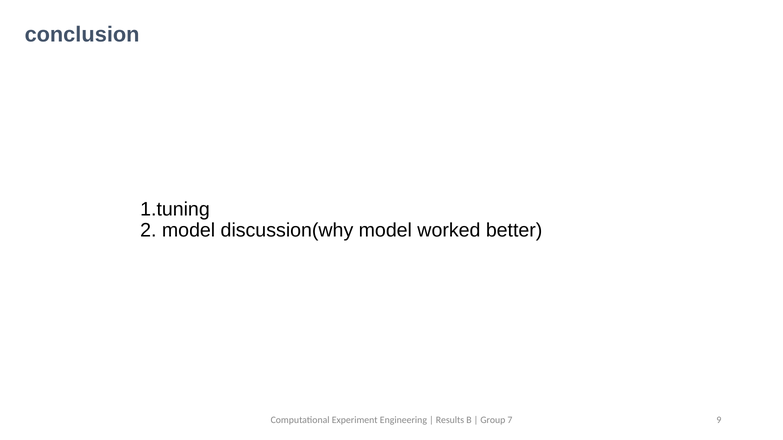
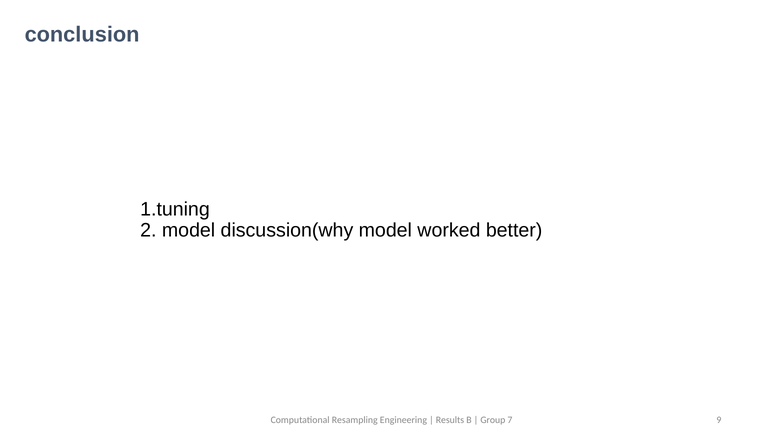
Experiment: Experiment -> Resampling (355, 421)
